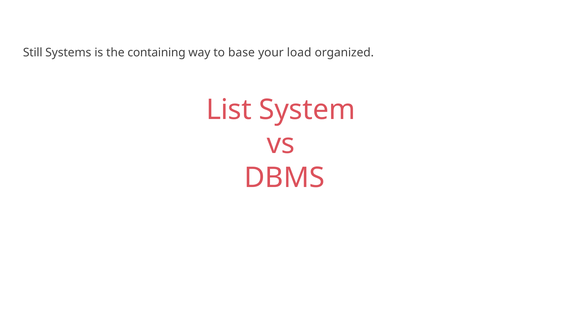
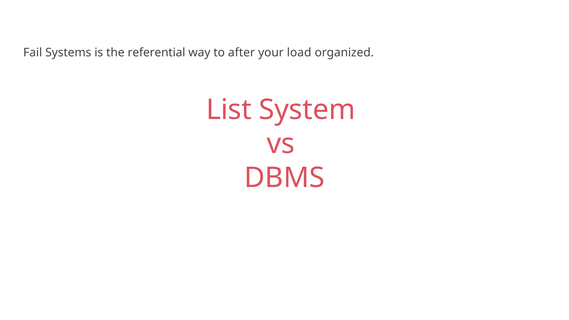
Still: Still -> Fail (33, 52)
containing: containing -> referential (156, 52)
base: base -> after (242, 52)
